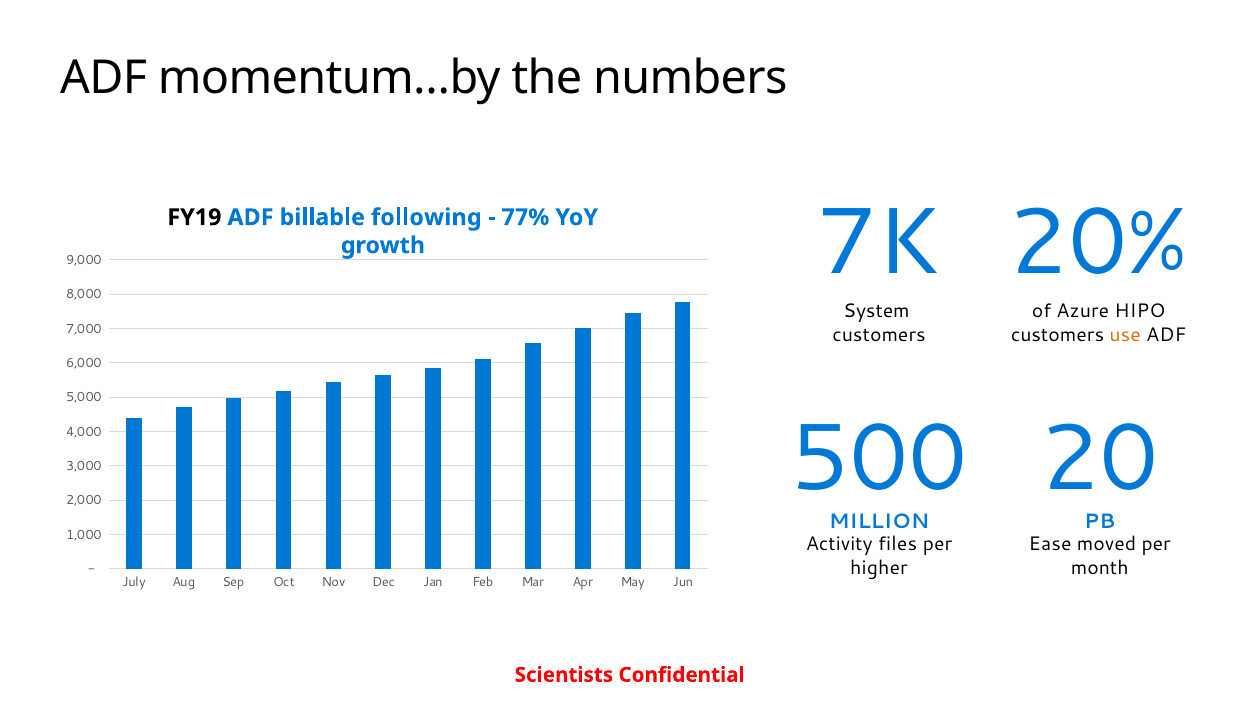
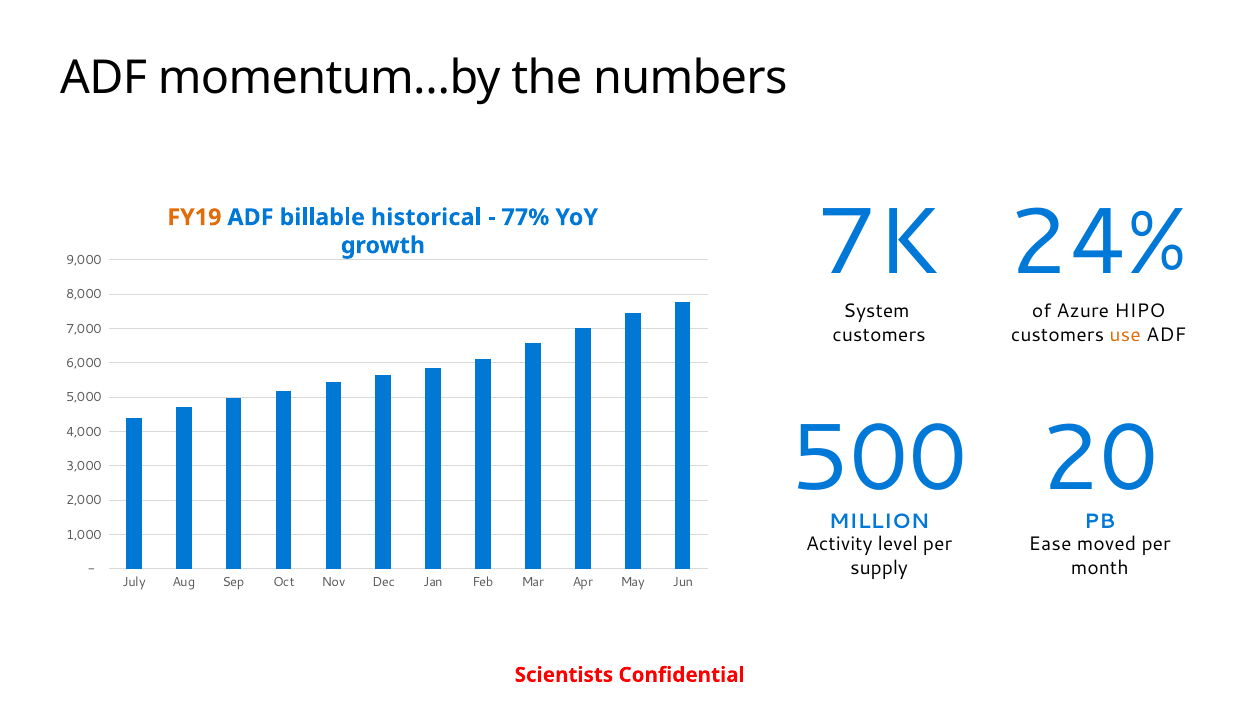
20%: 20% -> 24% (1098, 242)
FY19 colour: black -> orange (194, 217)
following: following -> historical (426, 217)
files: files -> level (898, 544)
higher: higher -> supply (879, 567)
